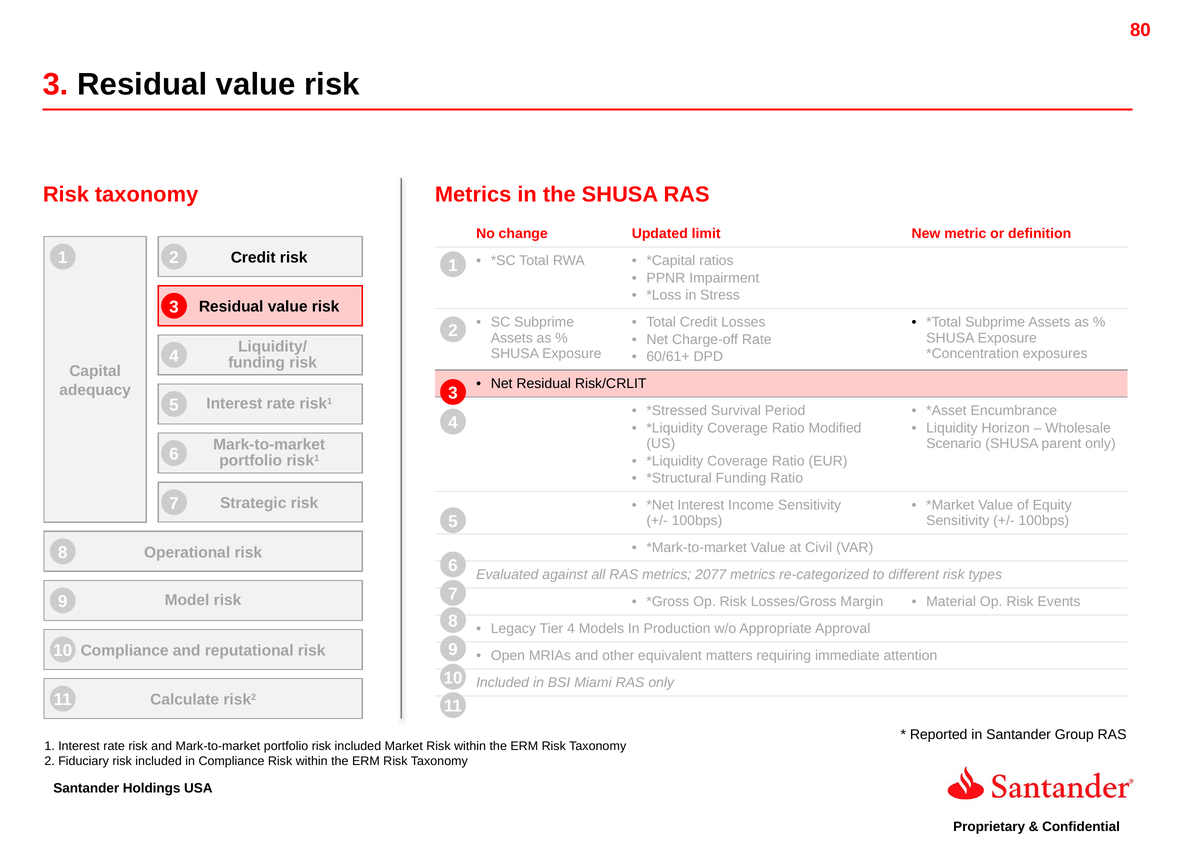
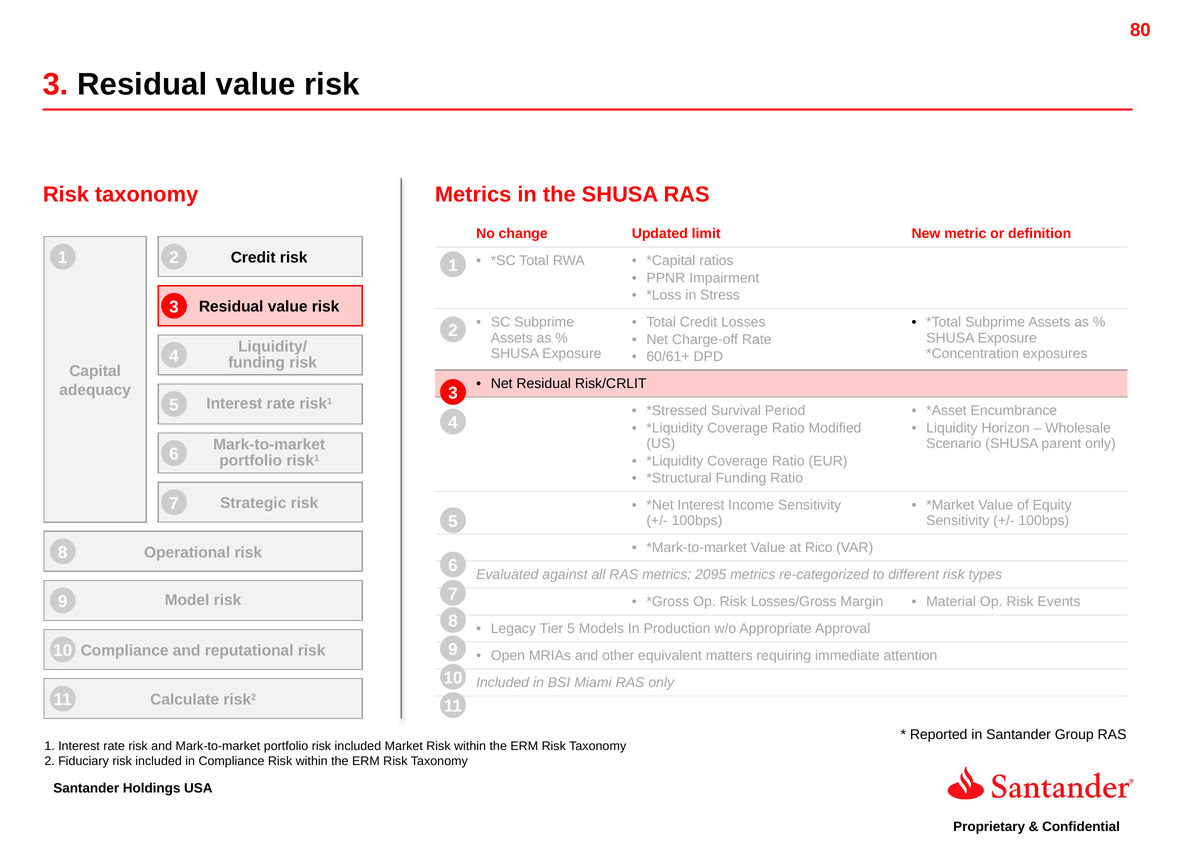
Civil: Civil -> Rico (819, 548)
2077: 2077 -> 2095 (711, 575)
Tier 4: 4 -> 5 (571, 629)
